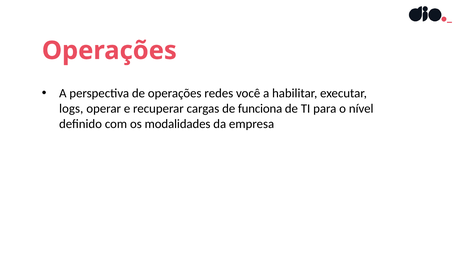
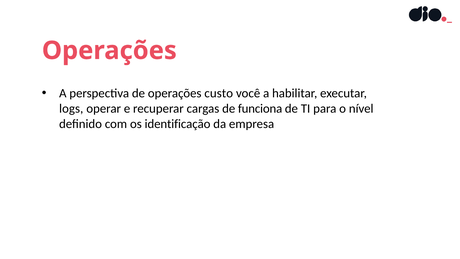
redes: redes -> custo (219, 93)
modalidades: modalidades -> identificação (178, 124)
